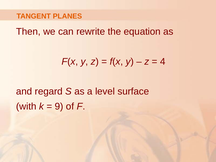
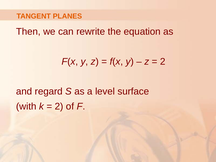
4: 4 -> 2 (163, 62)
9: 9 -> 2 (59, 106)
